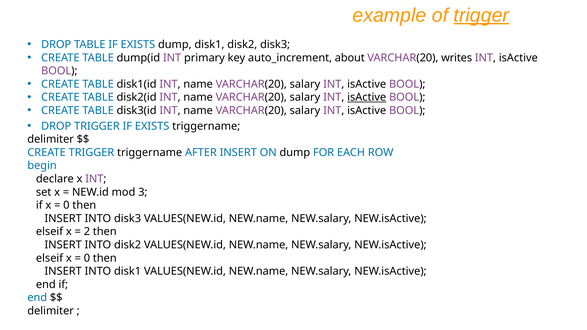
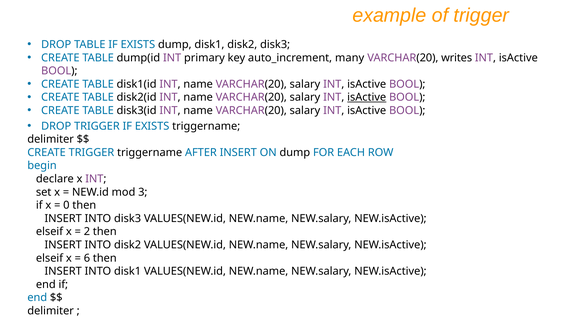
trigger underline: present -> none (481, 15)
about: about -> many (350, 58)
0: 0 -> 6 (87, 258)
